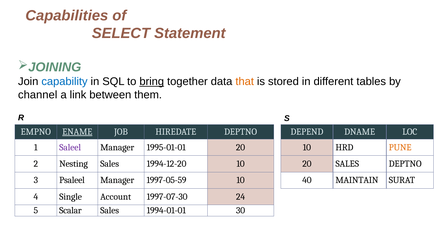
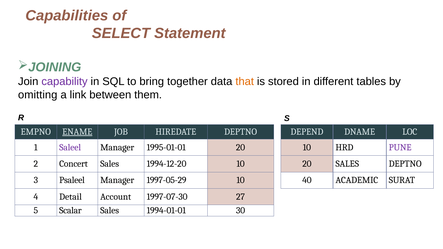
capability colour: blue -> purple (65, 82)
bring underline: present -> none (152, 82)
channel: channel -> omitting (38, 95)
PUNE colour: orange -> purple (400, 147)
Nesting: Nesting -> Concert (74, 164)
1997-05-59: 1997-05-59 -> 1997-05-29 (167, 180)
MAINTAIN: MAINTAIN -> ACADEMIC (357, 180)
Single: Single -> Detail (71, 197)
24: 24 -> 27 (241, 197)
